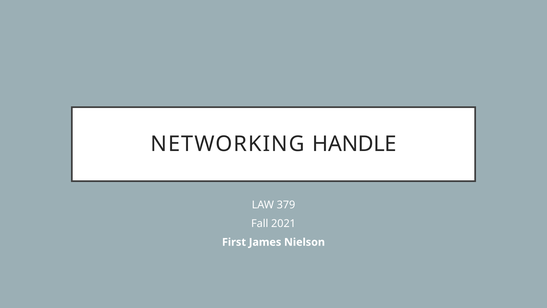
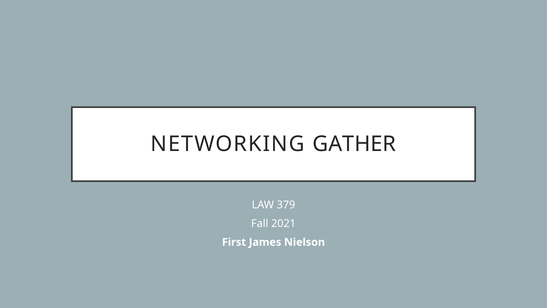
HANDLE: HANDLE -> GATHER (354, 144)
